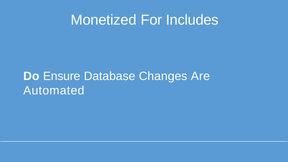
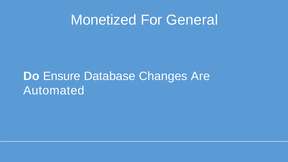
Includes: Includes -> General (192, 20)
